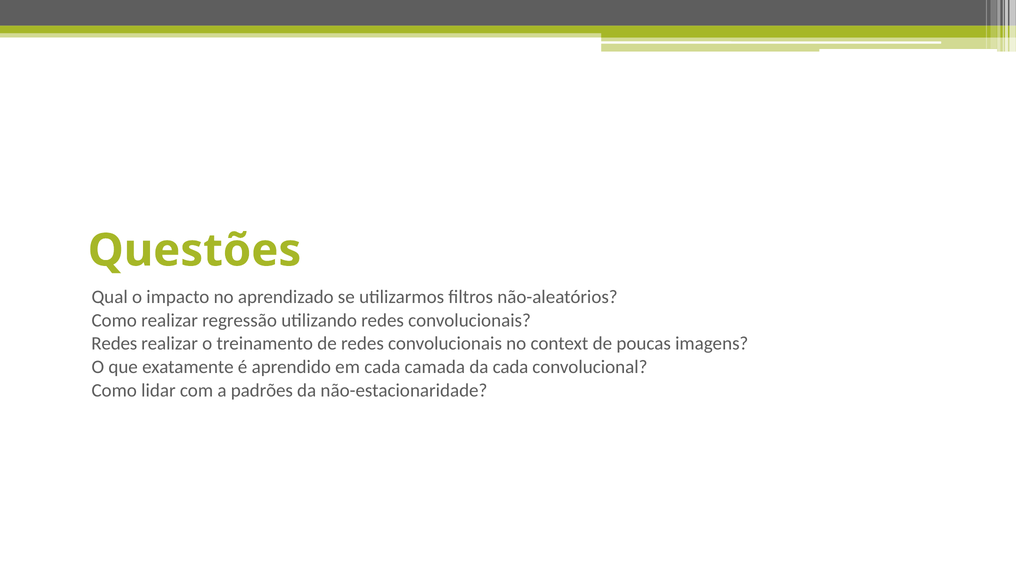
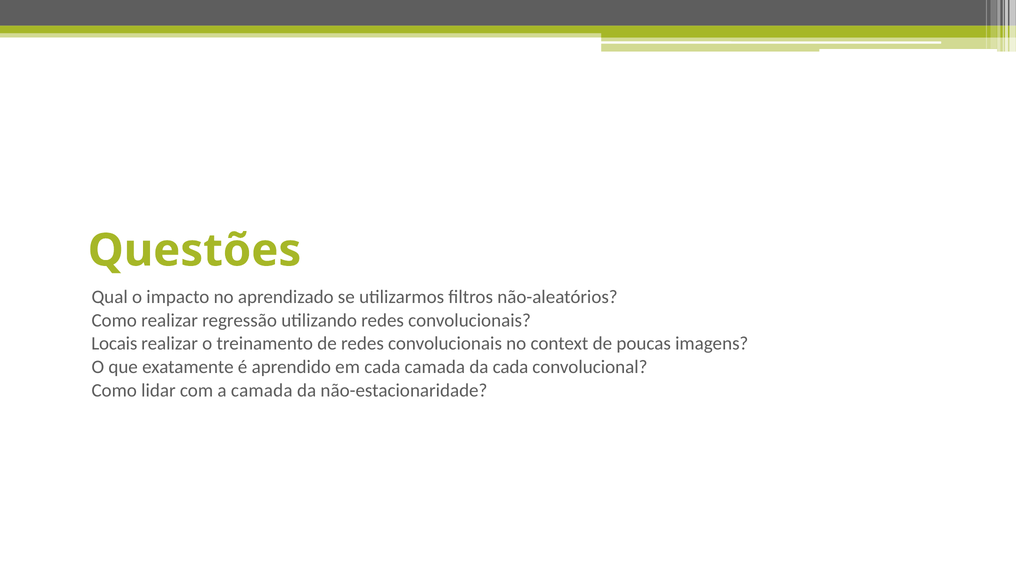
Redes: Redes -> Locais (114, 344)
a padrões: padrões -> camada (262, 391)
